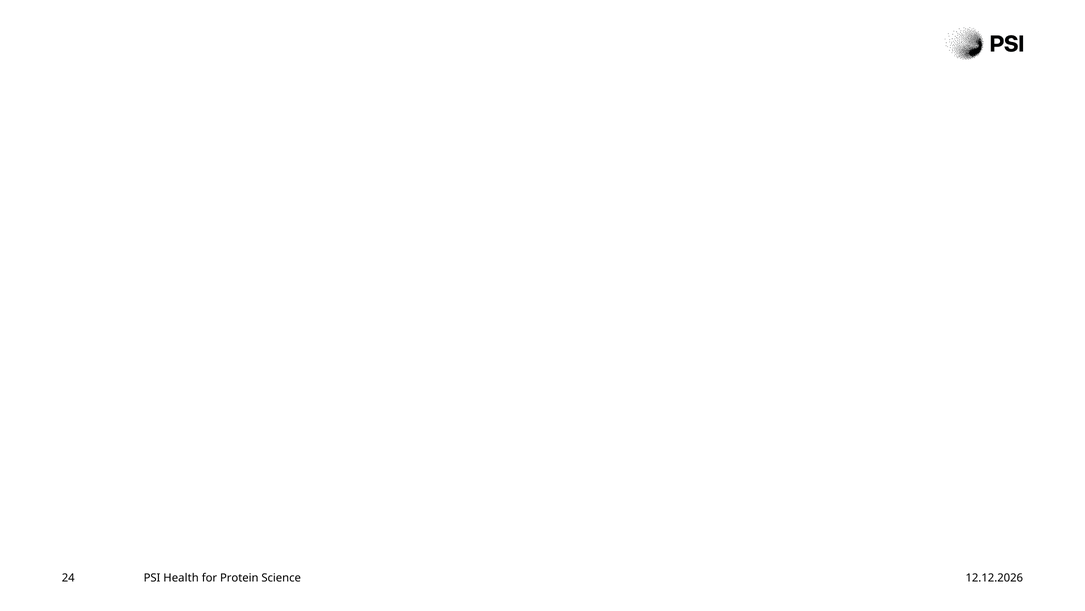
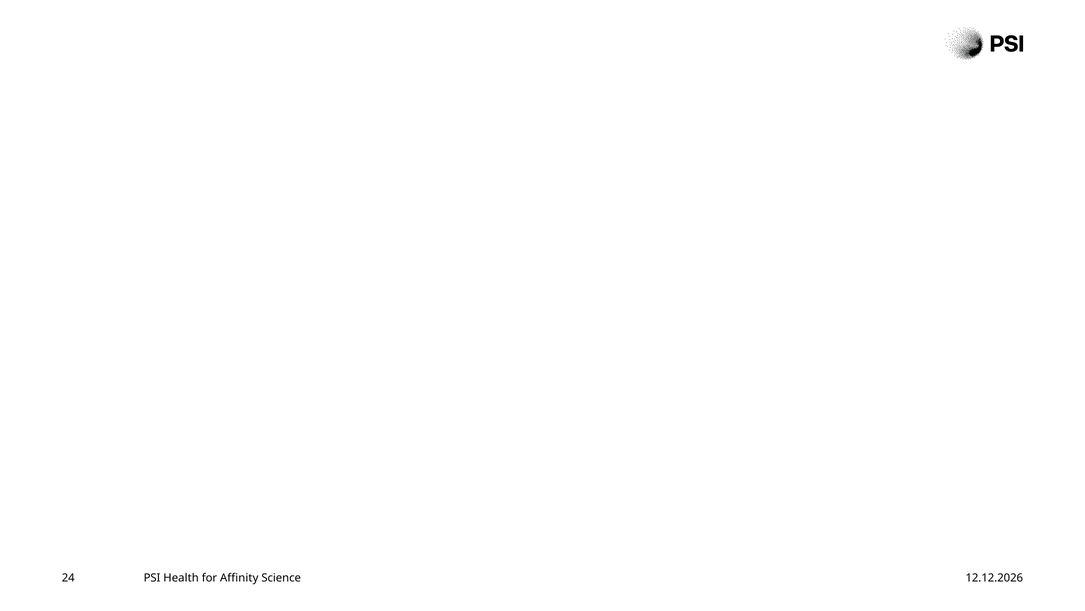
Protein: Protein -> Affinity (239, 578)
